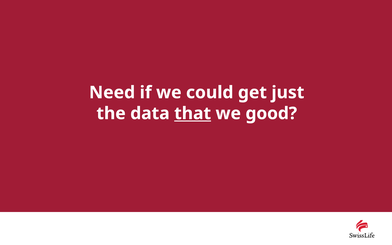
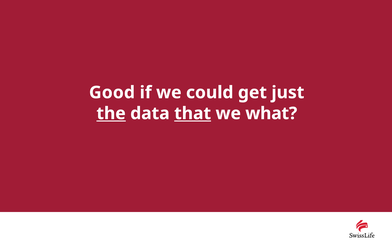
Need: Need -> Good (112, 93)
the underline: none -> present (111, 113)
good: good -> what (271, 113)
